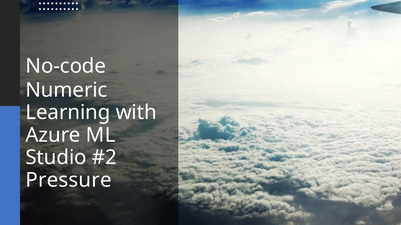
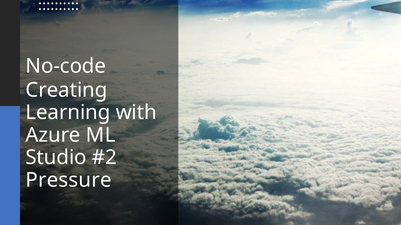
Numeric: Numeric -> Creating (66, 90)
